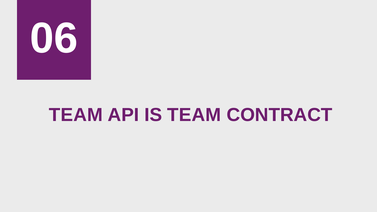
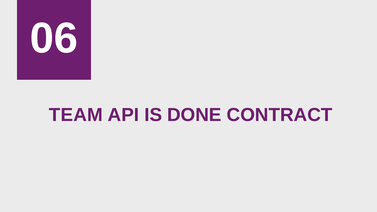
IS TEAM: TEAM -> DONE (194, 115)
